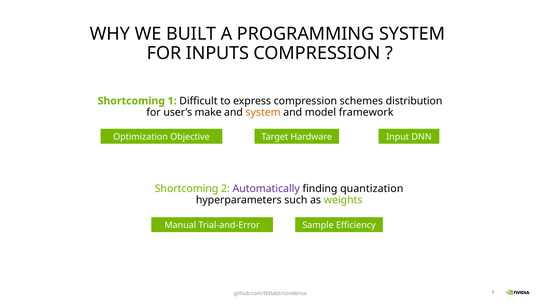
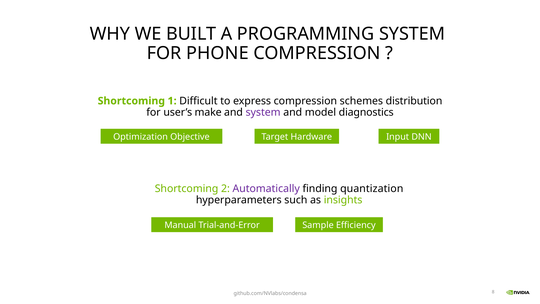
INPUTS: INPUTS -> PHONE (217, 53)
system colour: orange -> purple (263, 112)
framework: framework -> diagnostics (366, 112)
weights: weights -> insights (343, 200)
